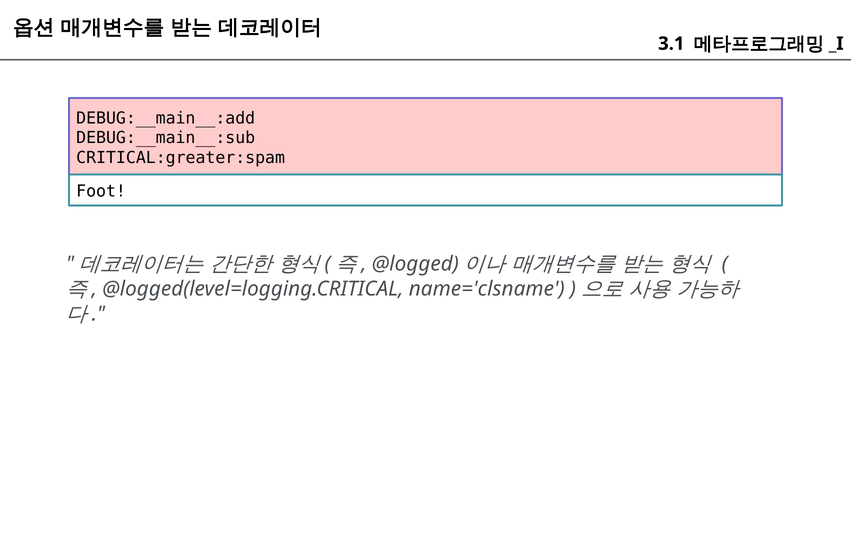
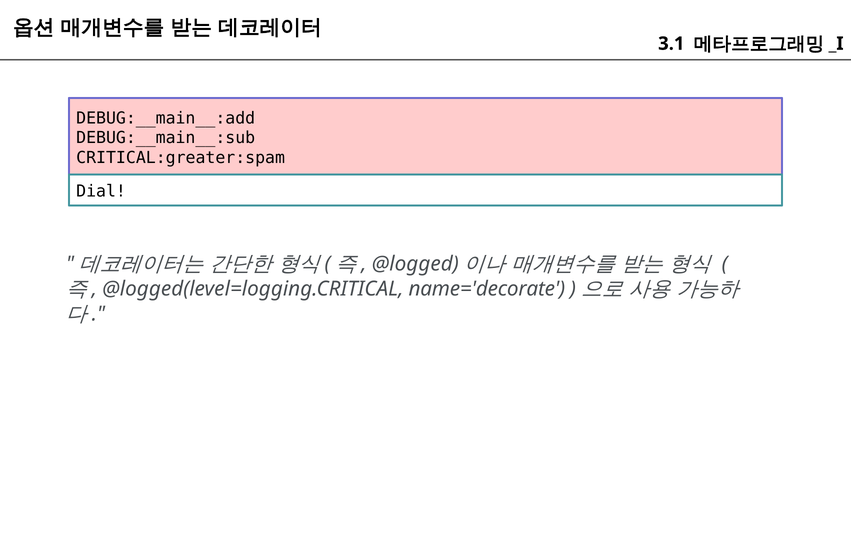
Foot: Foot -> Dial (101, 191)
name='clsname: name='clsname -> name='decorate (487, 289)
